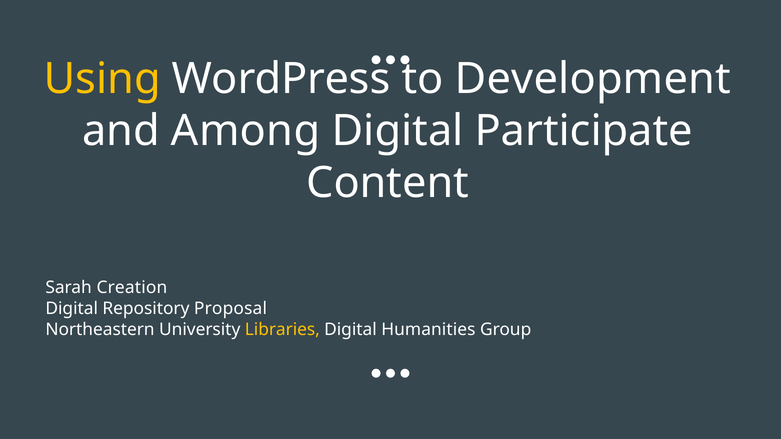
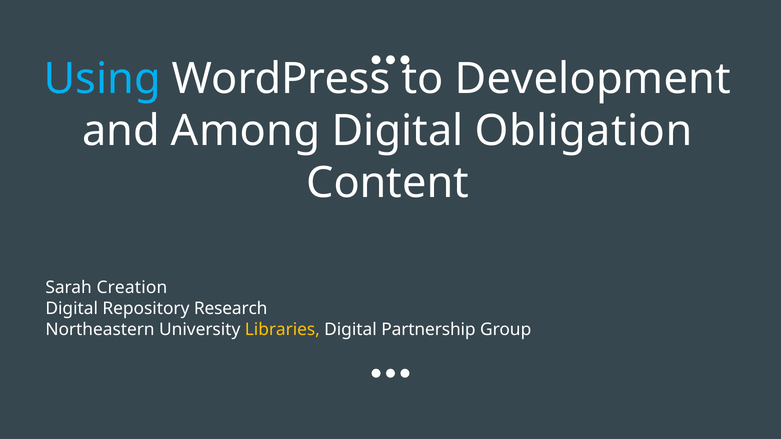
Using colour: yellow -> light blue (102, 79)
Participate: Participate -> Obligation (584, 131)
Proposal: Proposal -> Research (231, 309)
Humanities: Humanities -> Partnership (428, 330)
